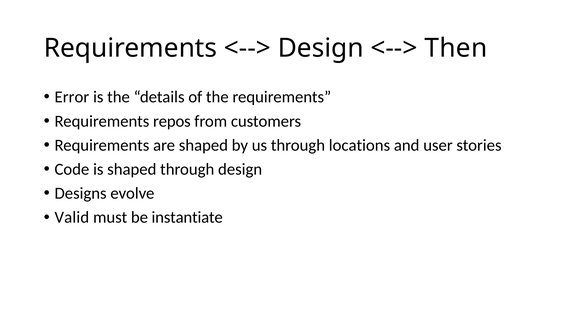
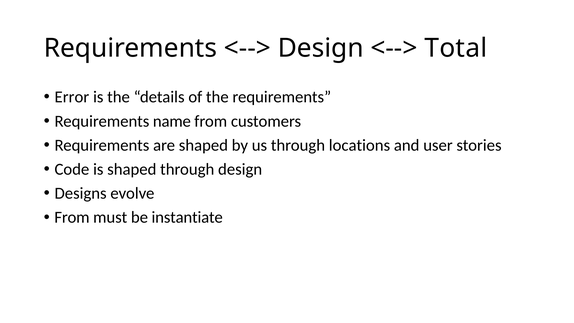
Then: Then -> Total (456, 48)
repos: repos -> name (172, 121)
Valid: Valid -> From (72, 217)
